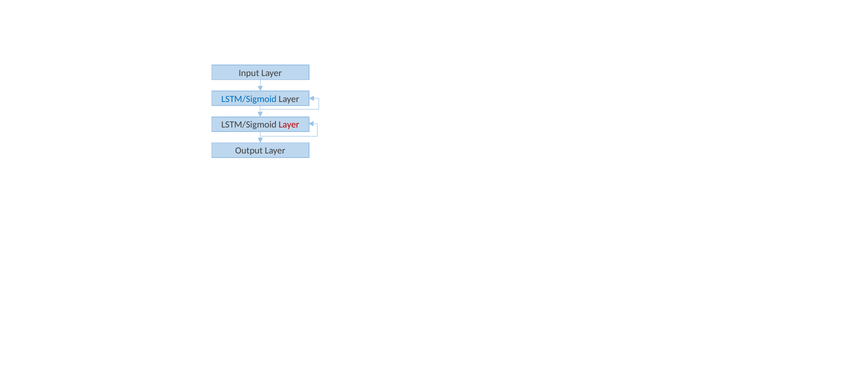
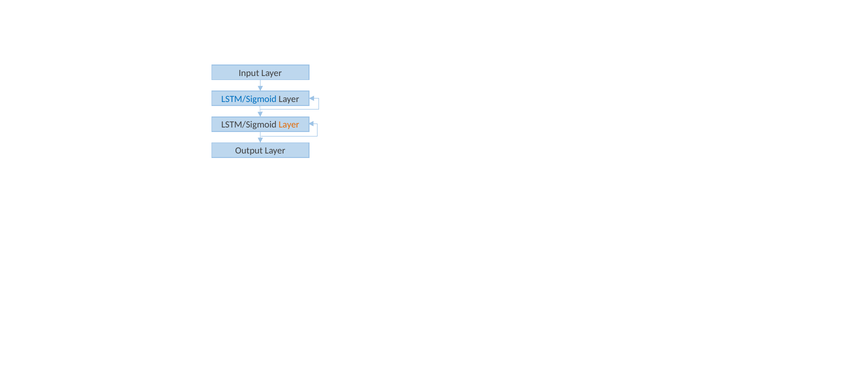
Layer colour: red -> orange (289, 125)
